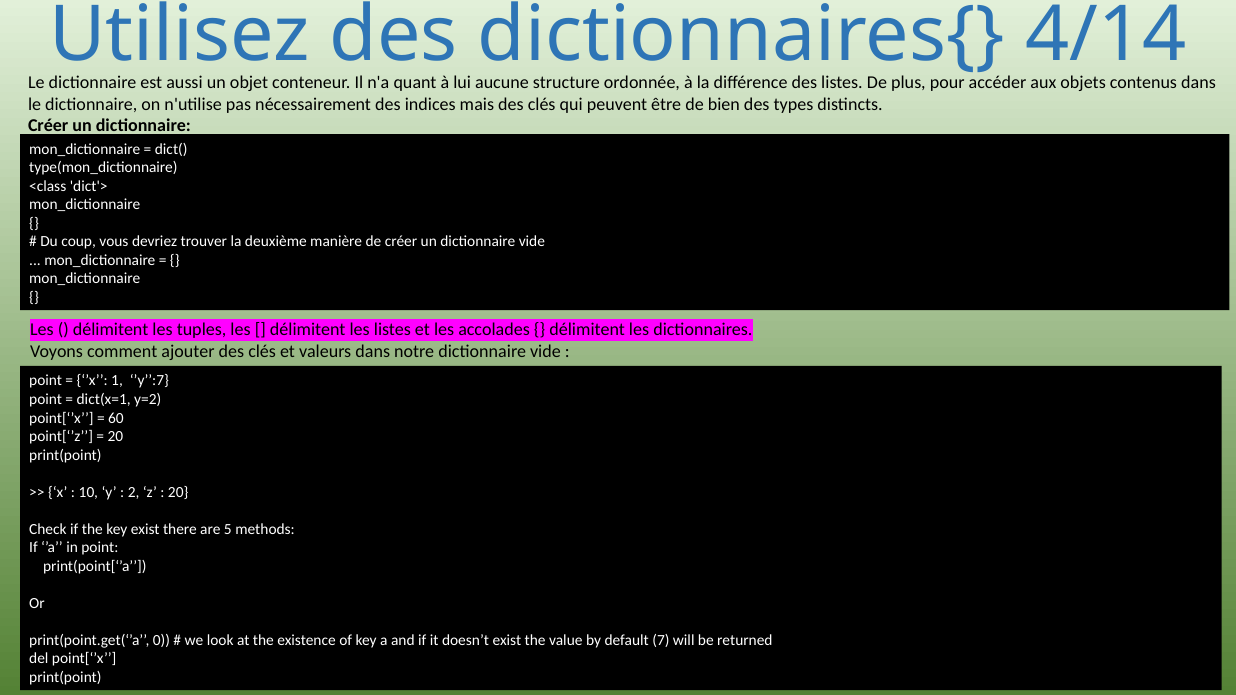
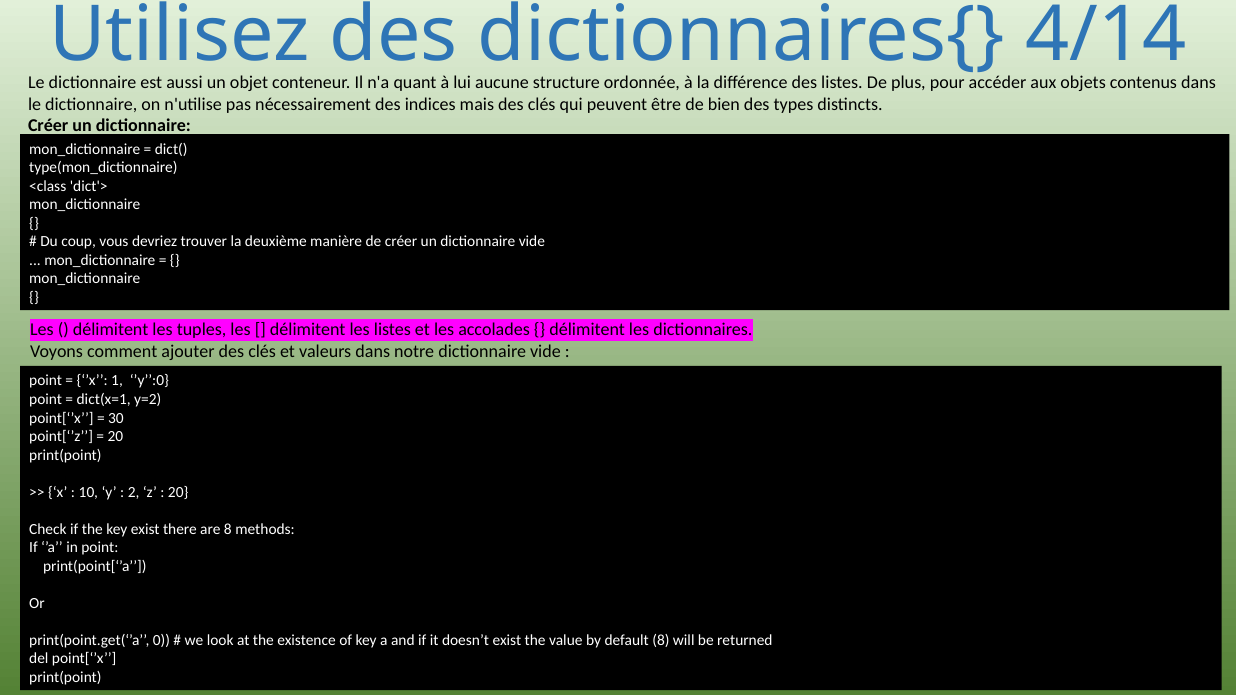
’y’’:7: ’y’’:7 -> ’y’’:0 (149, 381)
60: 60 -> 30 (116, 418)
are 5: 5 -> 8 (228, 529)
default 7: 7 -> 8 (661, 641)
